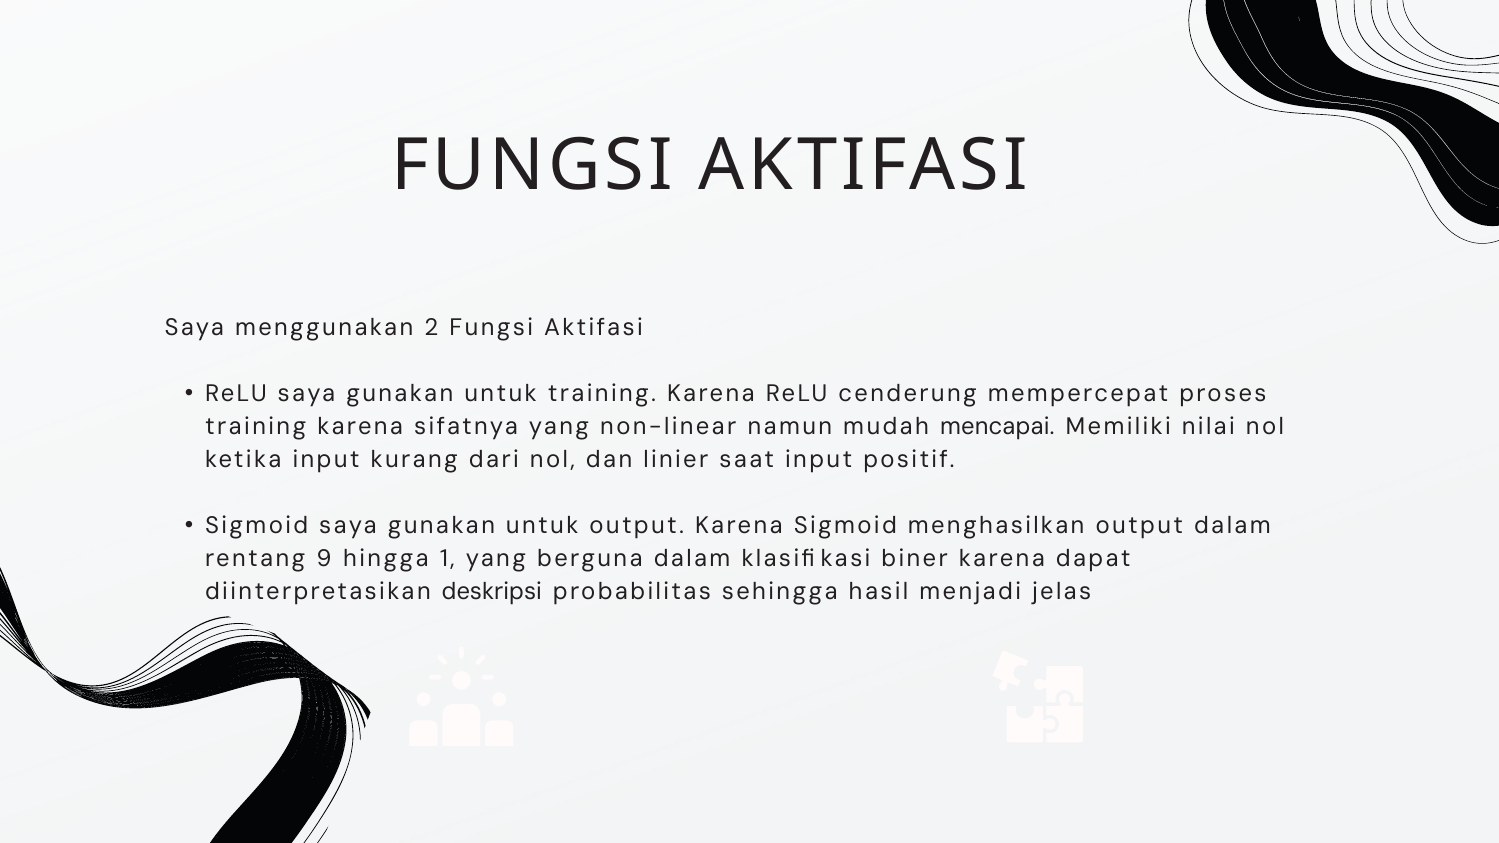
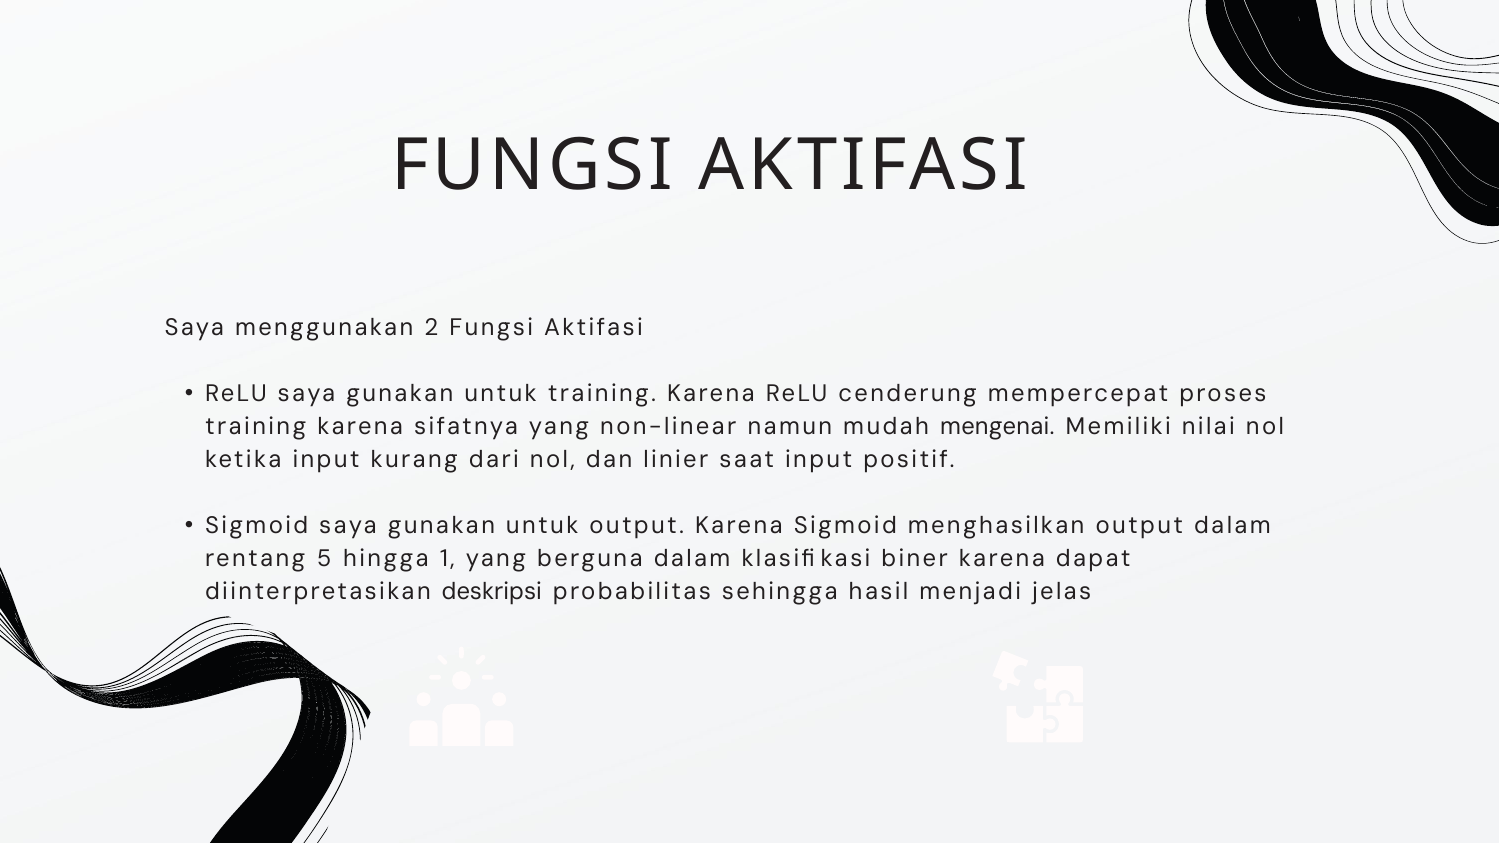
mencapai: mencapai -> mengenai (997, 427)
9: 9 -> 5 (324, 558)
